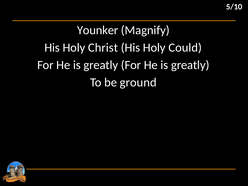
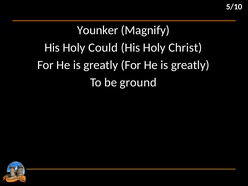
Christ: Christ -> Could (103, 48)
Could: Could -> Christ (185, 48)
